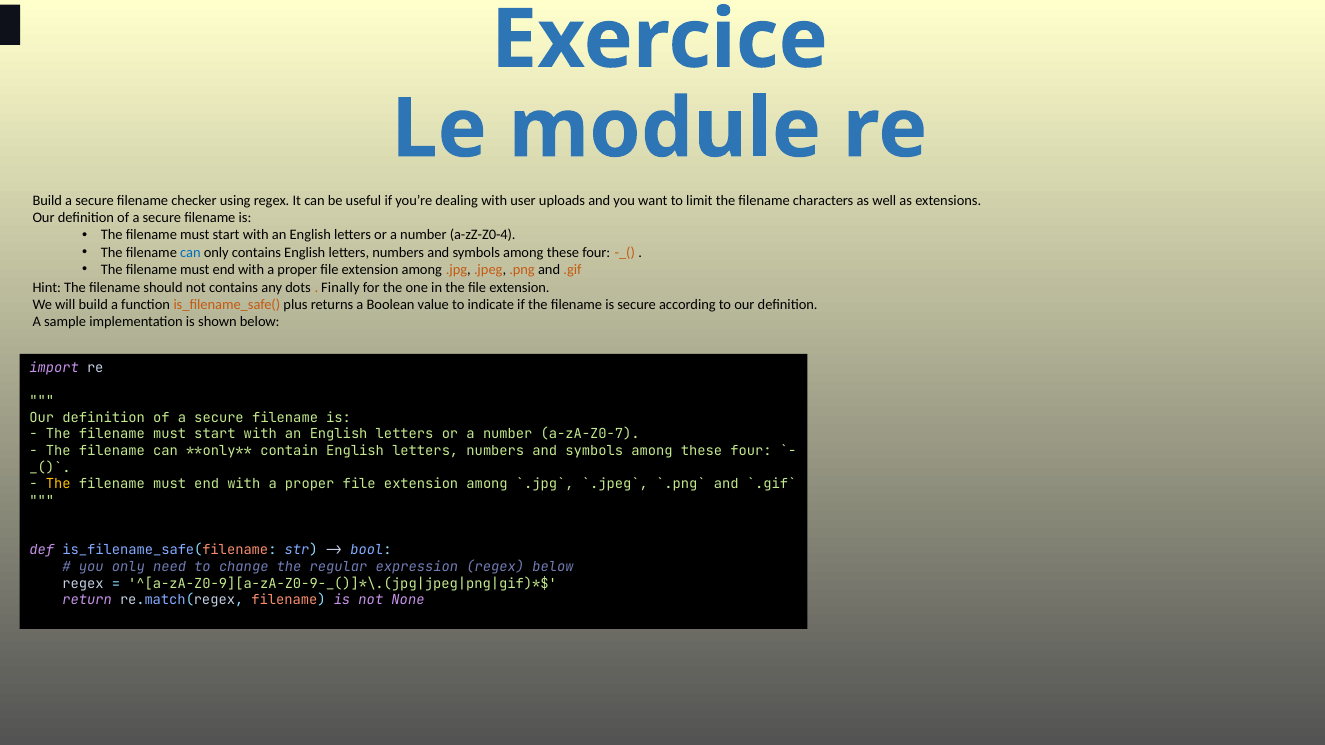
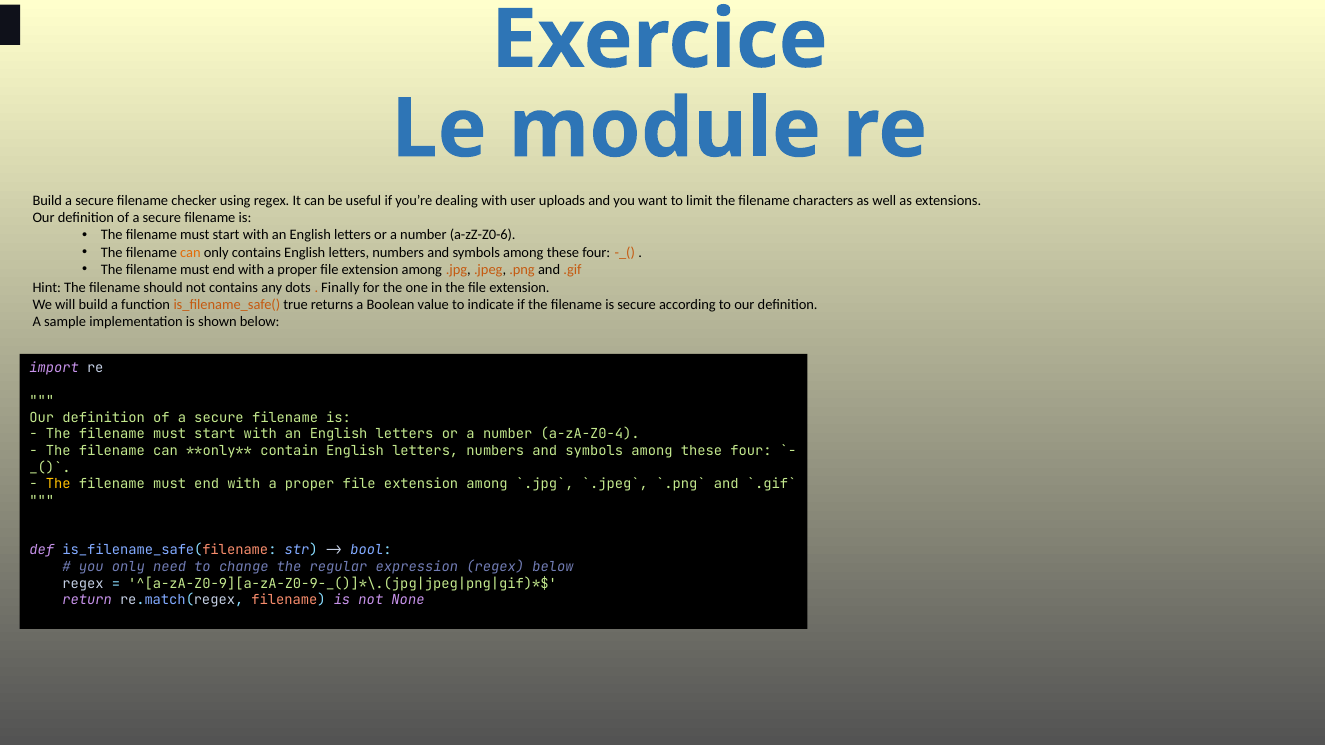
a-zZ-Z0-4: a-zZ-Z0-4 -> a-zZ-Z0-6 (483, 235)
can colour: blue -> orange (190, 253)
plus: plus -> true (296, 305)
a-zA-Z0-7: a-zA-Z0-7 -> a-zA-Z0-4 (590, 435)
